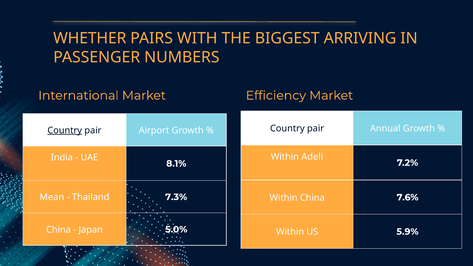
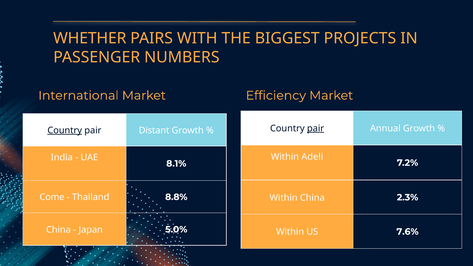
ARRIVING: ARRIVING -> PROJECTS (360, 38)
pair underline: none -> present (316, 128)
Airport: Airport -> Distant (154, 130)
Mean: Mean -> Come (52, 197)
7.3%: 7.3% -> 8.8% (176, 197)
7.6%: 7.6% -> 2.3% (408, 197)
5.9%: 5.9% -> 7.6% (408, 232)
